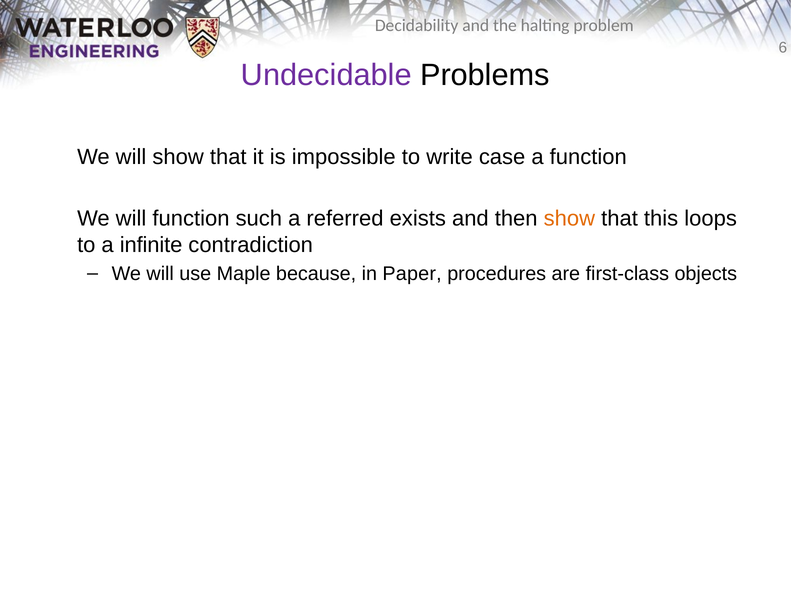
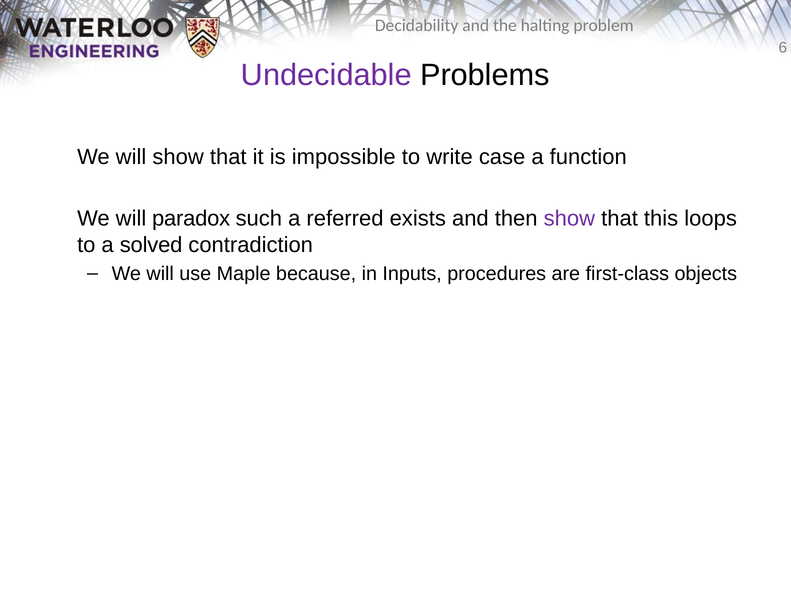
will function: function -> paradox (191, 219)
show colour: orange -> purple (569, 219)
infinite: infinite -> solved (151, 245)
Paper: Paper -> Inputs (412, 274)
